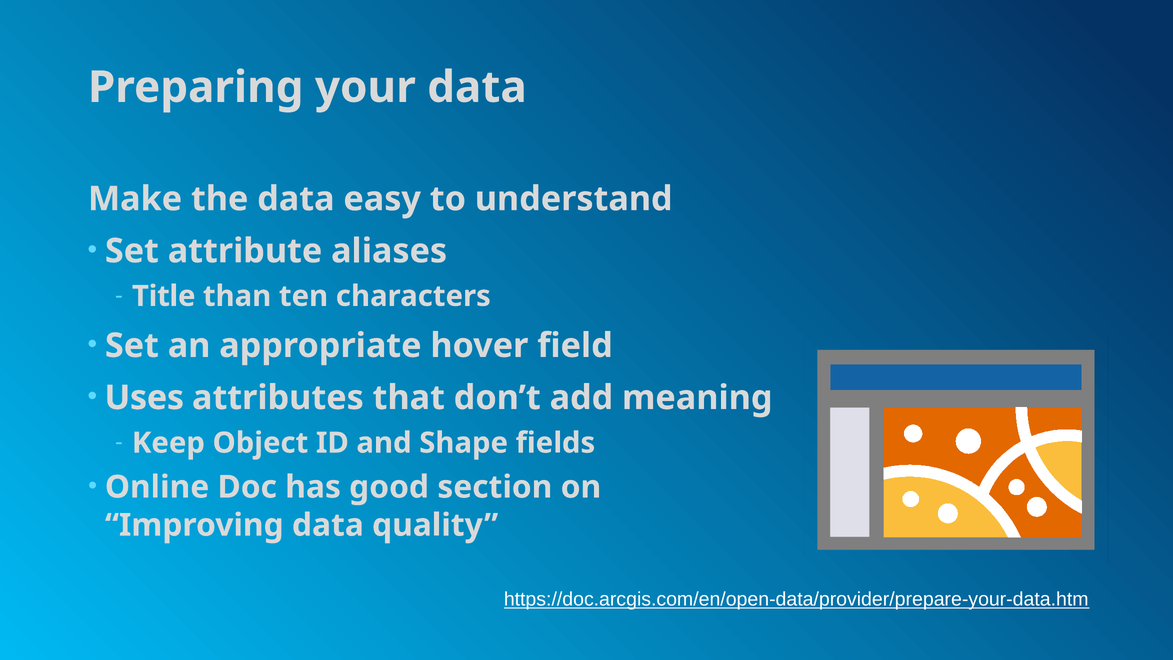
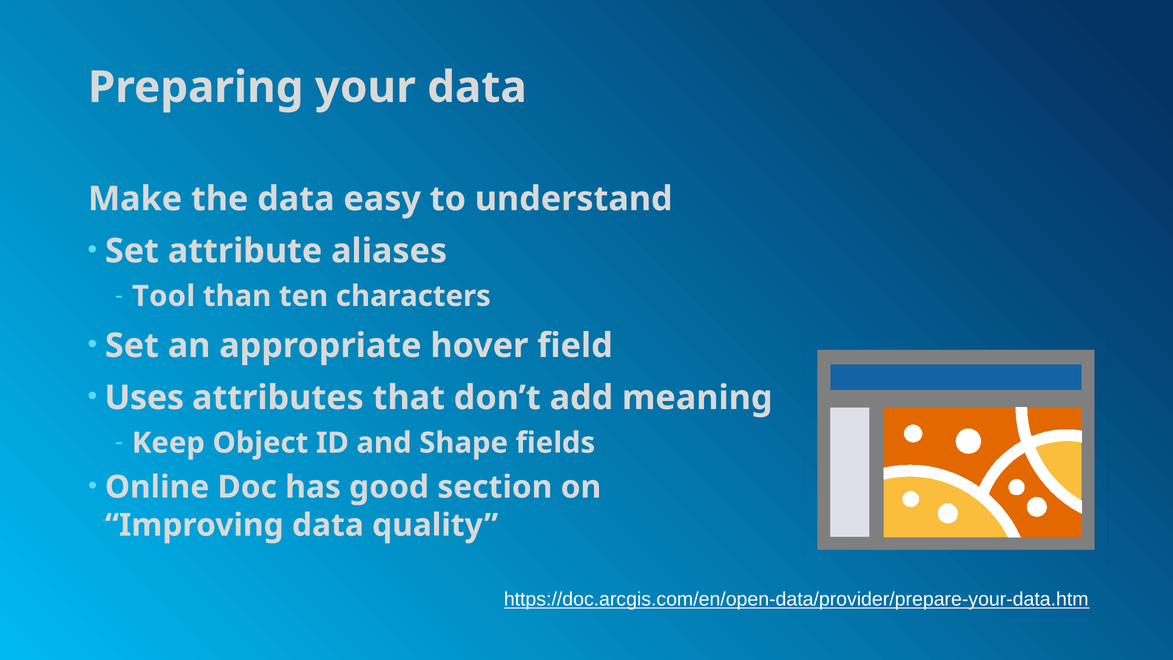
Title: Title -> Tool (163, 296)
